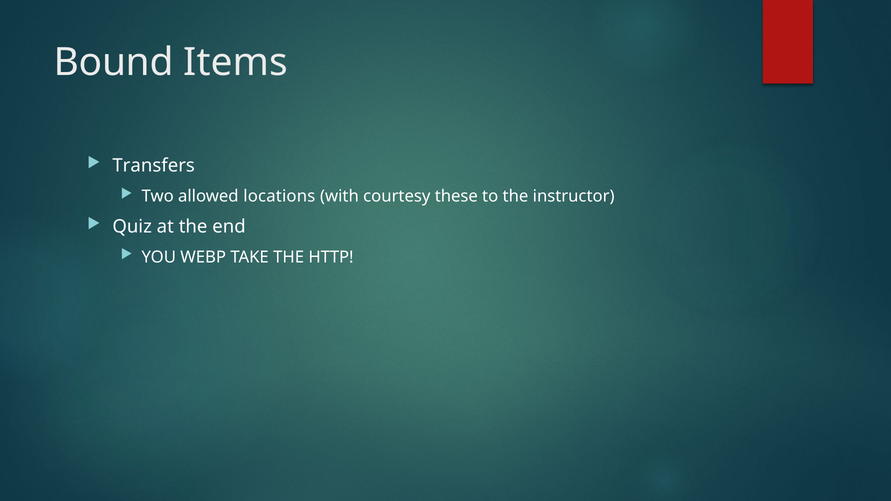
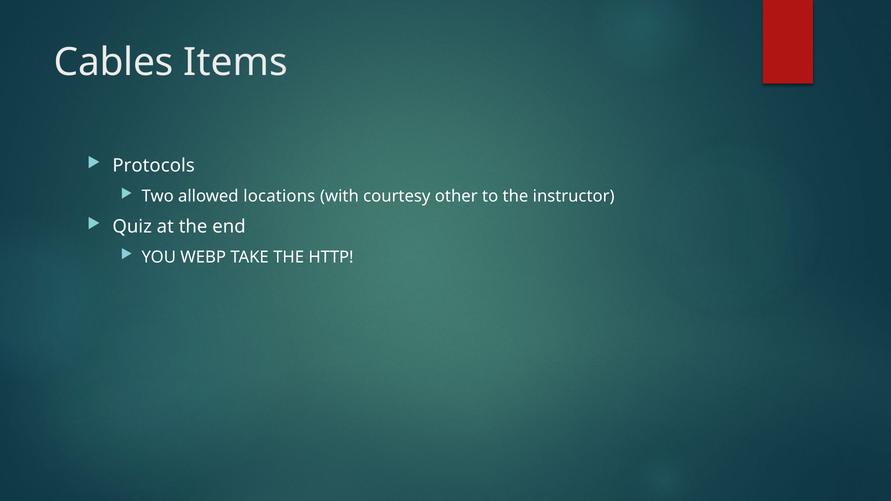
Bound: Bound -> Cables (114, 63)
Transfers: Transfers -> Protocols (154, 166)
these: these -> other (456, 196)
